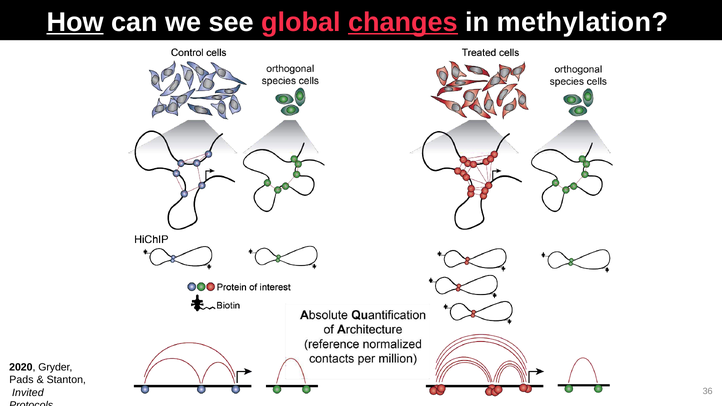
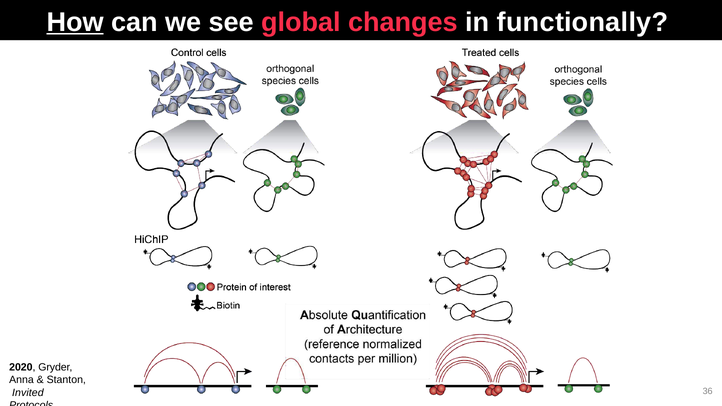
changes underline: present -> none (403, 22)
methylation: methylation -> functionally (583, 22)
Pads: Pads -> Anna (21, 380)
